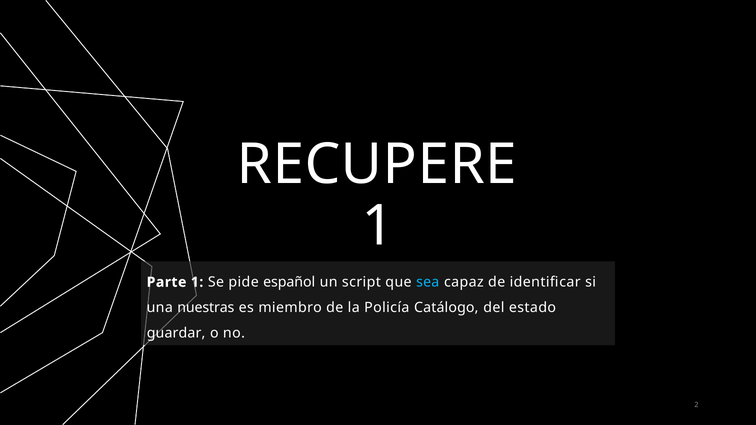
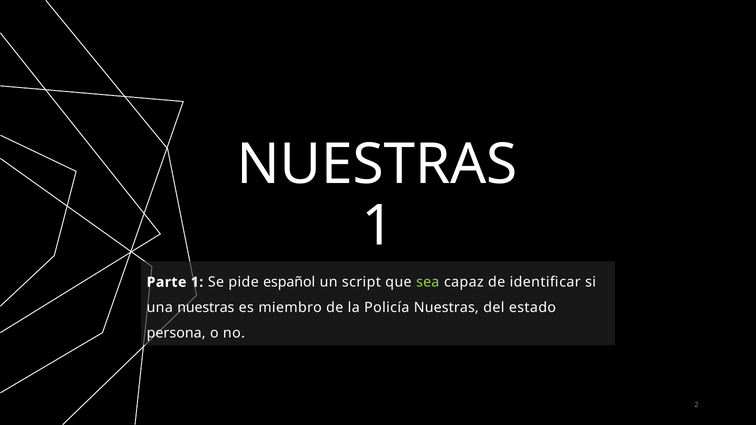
RECUPERE: RECUPERE -> NUESTRAS (377, 165)
sea colour: light blue -> light green (428, 282)
Policía Catálogo: Catálogo -> Nuestras (446, 308)
guardar: guardar -> persona (176, 333)
